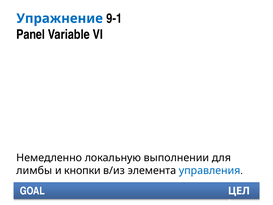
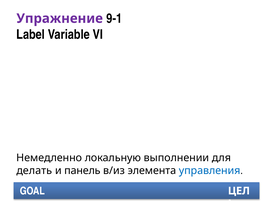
Упражнение colour: blue -> purple (60, 18)
Panel: Panel -> Label (31, 34)
лимбы: лимбы -> делать (34, 170)
кнопки: кнопки -> панель (82, 170)
